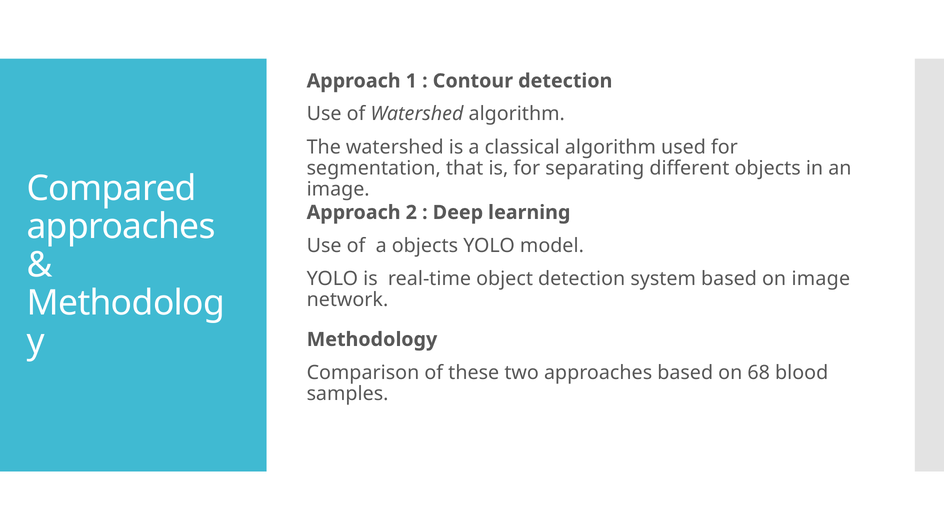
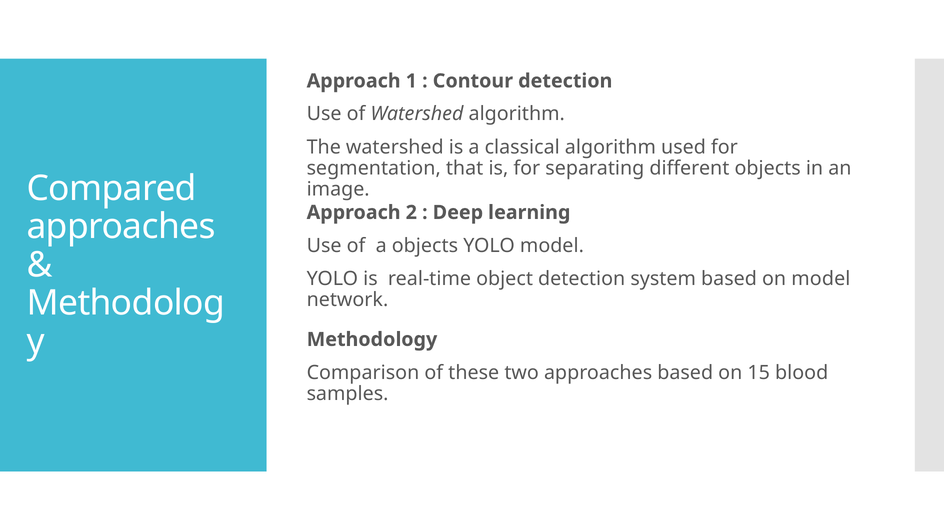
on image: image -> model (821, 279)
68: 68 -> 15 (759, 373)
